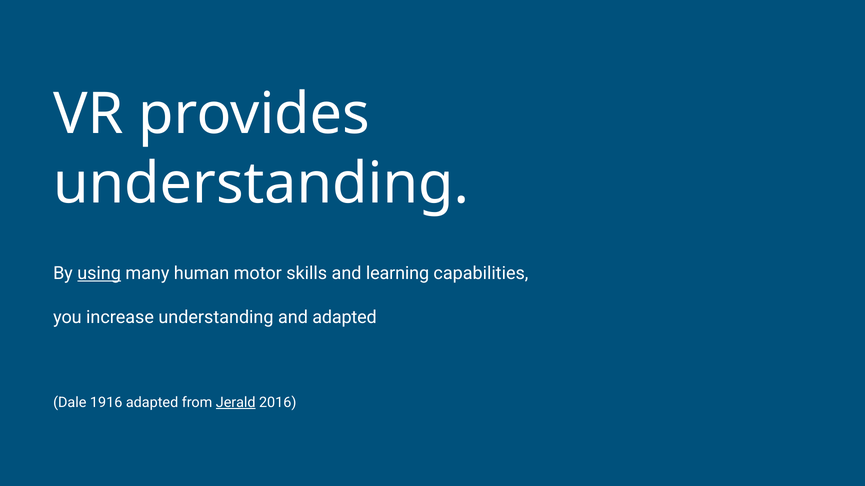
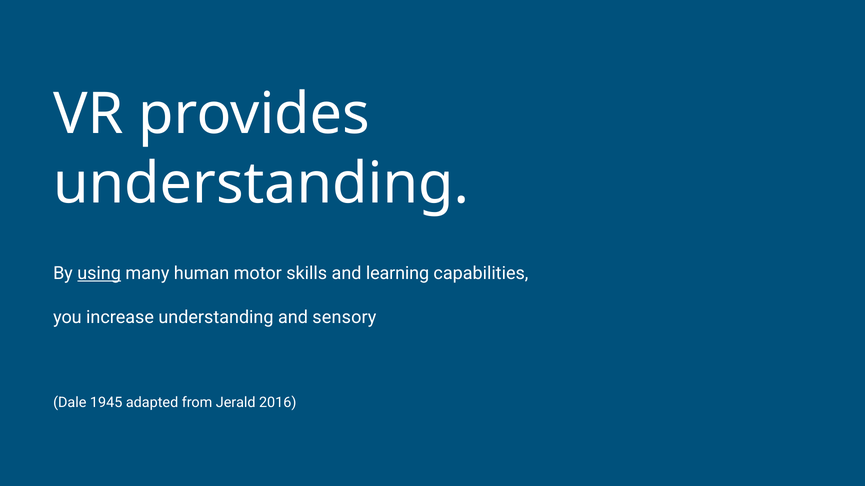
and adapted: adapted -> sensory (344, 318)
1916: 1916 -> 1945 (106, 403)
Jerald underline: present -> none (236, 403)
